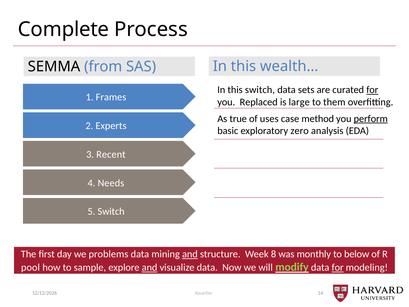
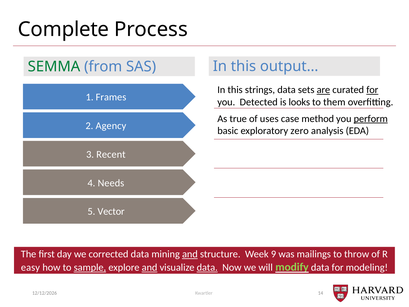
wealth…: wealth… -> output… (289, 66)
SEMMA colour: black -> green (54, 67)
this switch: switch -> strings (260, 90)
are underline: none -> present (323, 90)
Replaced: Replaced -> Detected (259, 102)
large: large -> looks (299, 102)
Experts: Experts -> Agency (111, 126)
5 Switch: Switch -> Vector (111, 211)
problems: problems -> corrected (109, 254)
8: 8 -> 9 (274, 254)
monthly: monthly -> mailings (314, 254)
below: below -> throw (357, 254)
pool: pool -> easy (30, 267)
sample underline: none -> present (90, 267)
data underline: none -> present (207, 267)
for underline: present -> none (338, 267)
